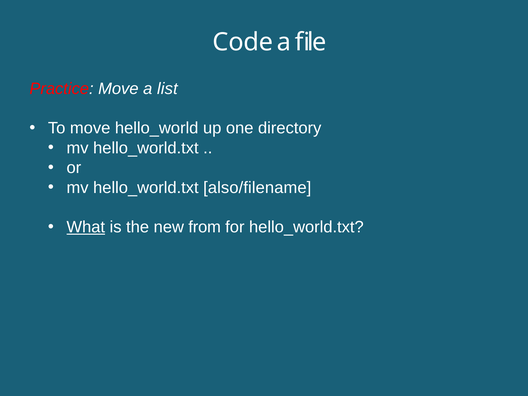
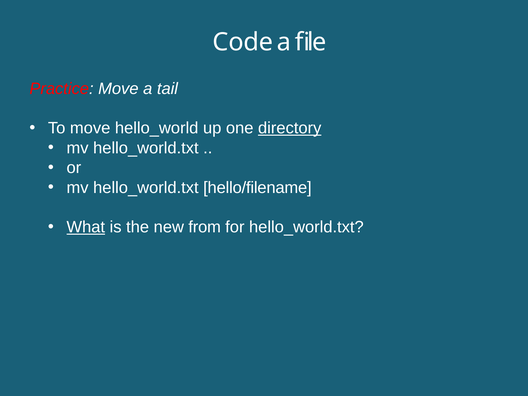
list: list -> tail (167, 89)
directory underline: none -> present (290, 128)
also/filename: also/filename -> hello/filename (257, 188)
